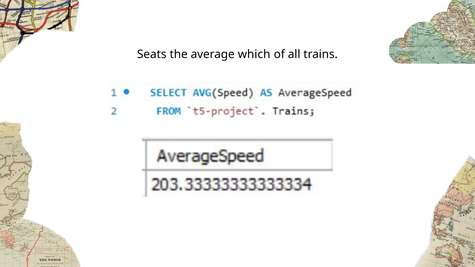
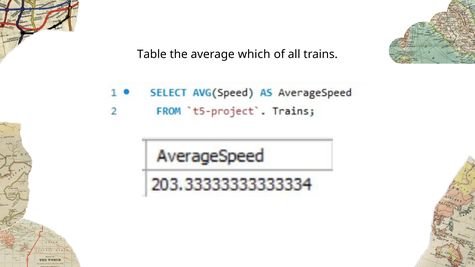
Seats: Seats -> Table (152, 55)
